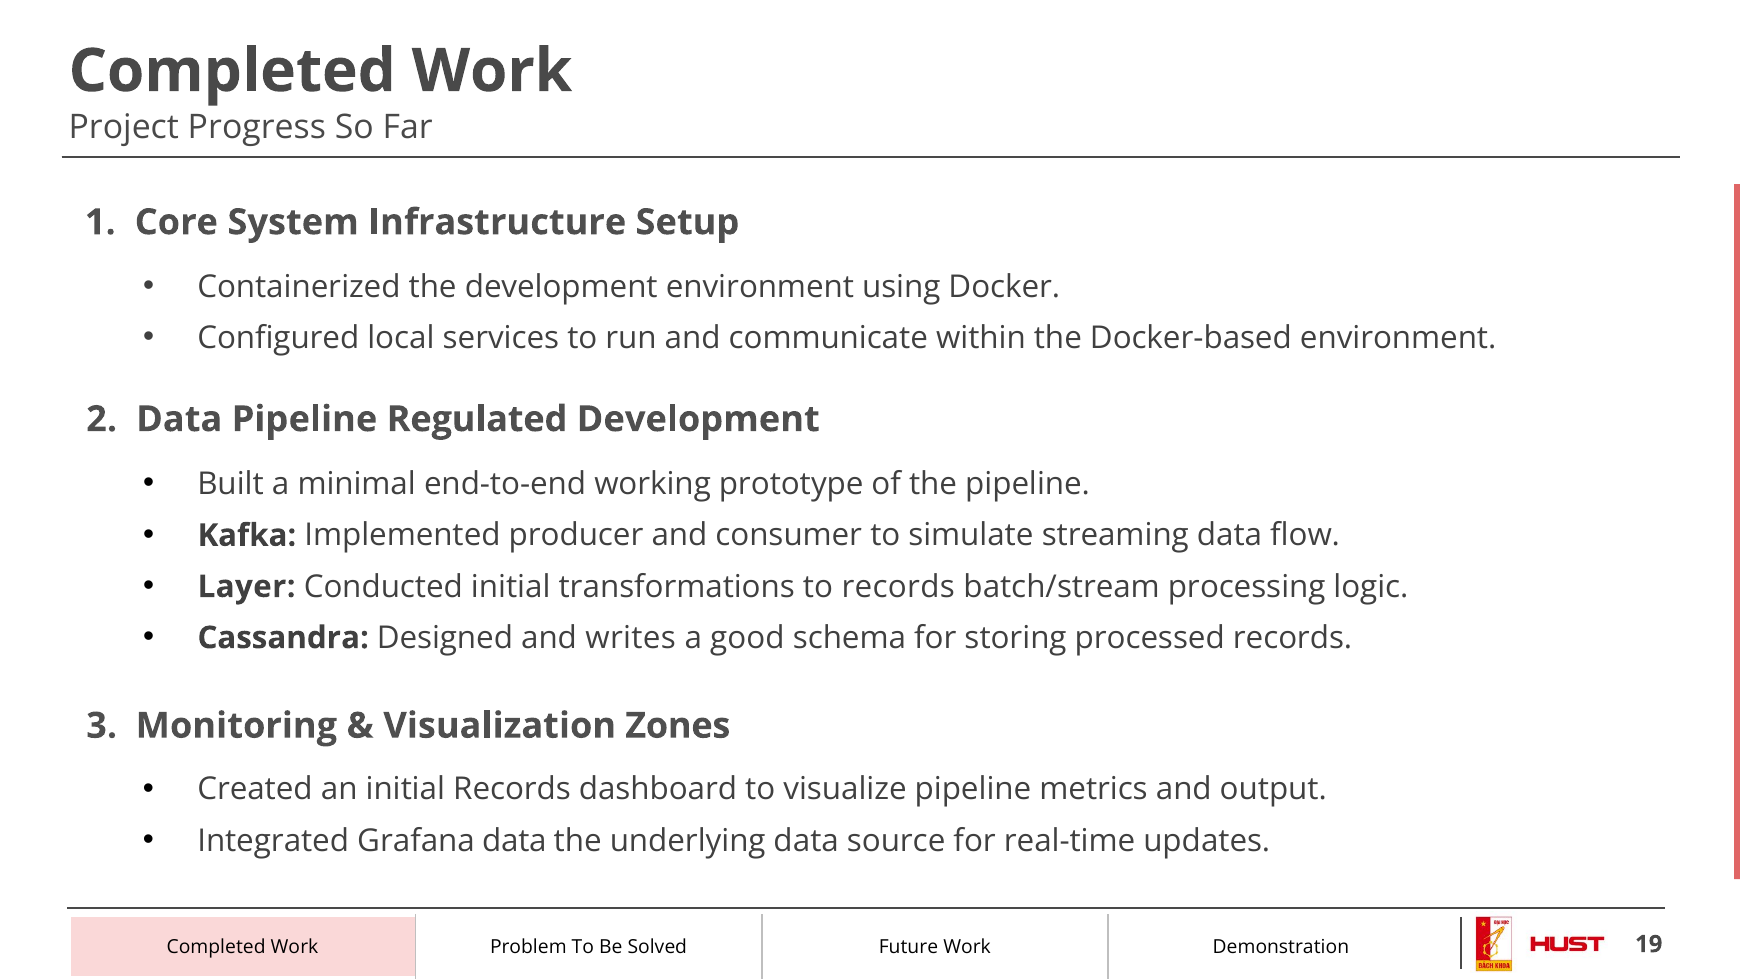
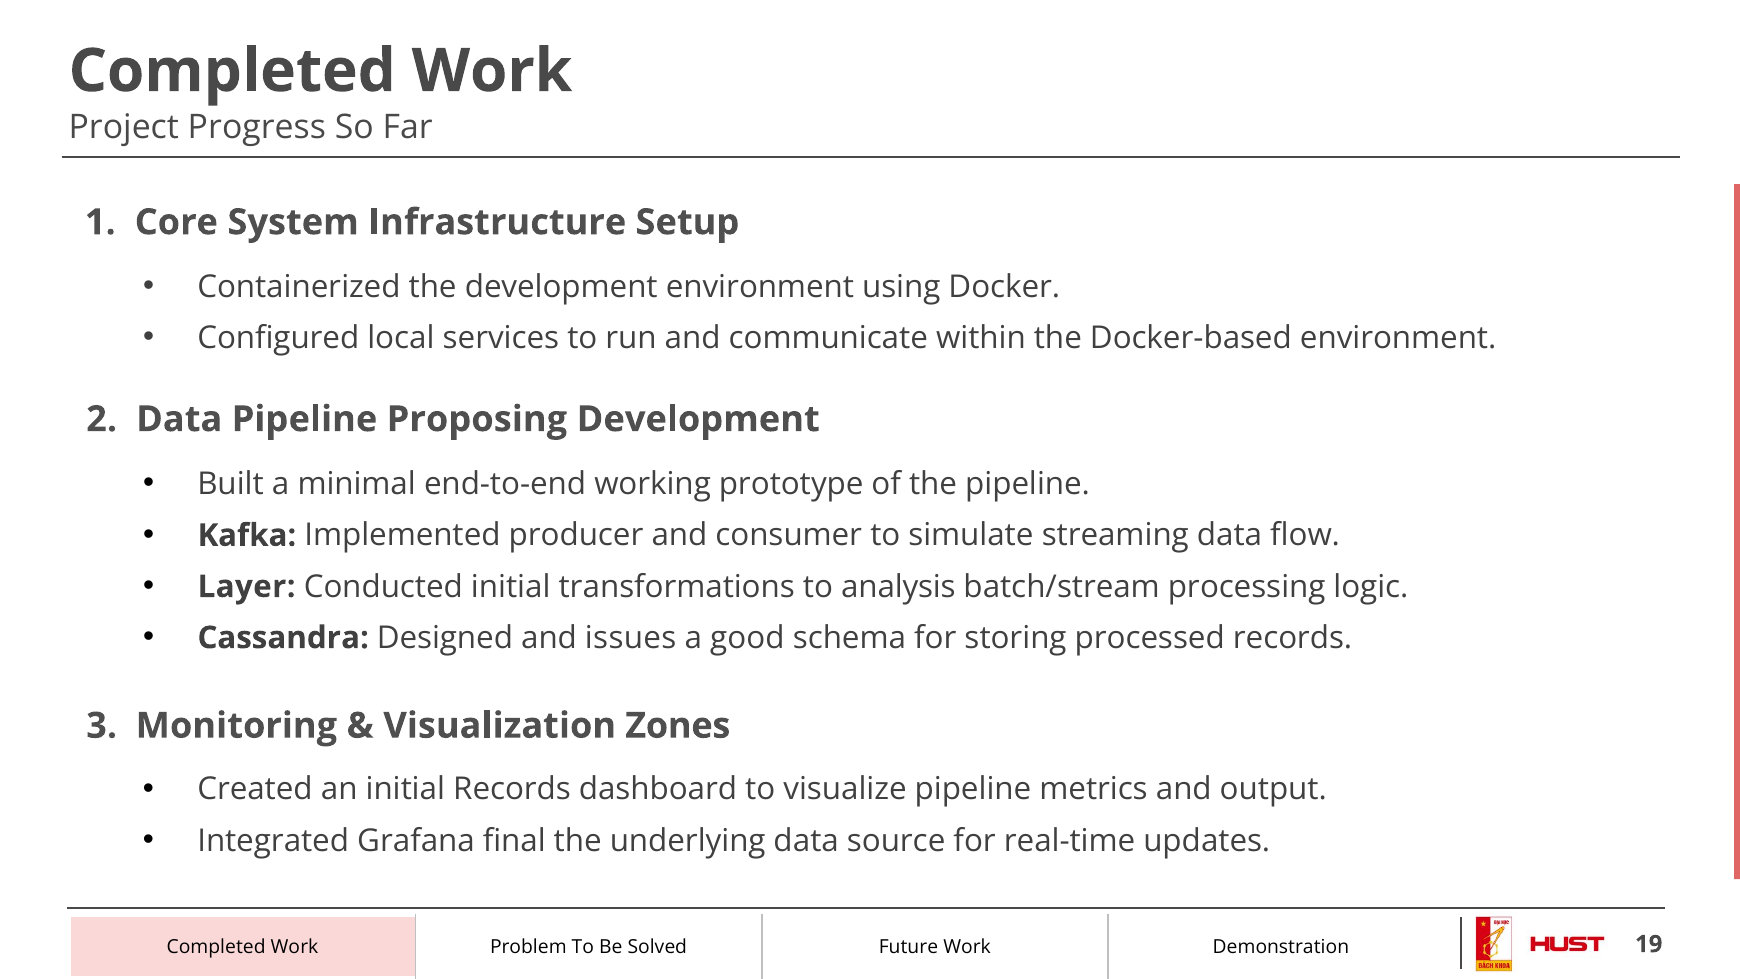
Regulated: Regulated -> Proposing (477, 419)
to records: records -> analysis (898, 586)
writes: writes -> issues (631, 638)
Grafana data: data -> final (514, 841)
